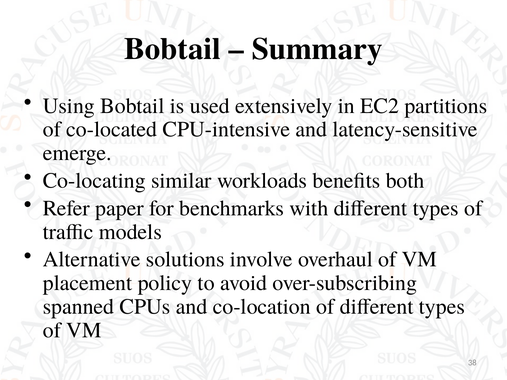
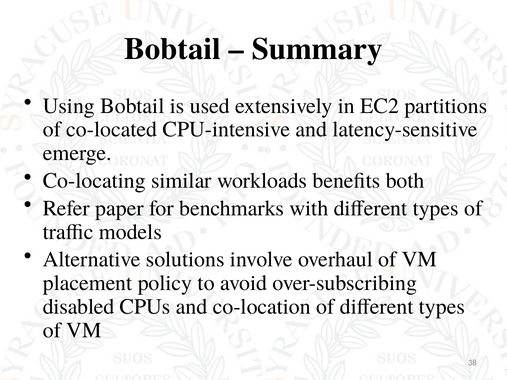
spanned: spanned -> disabled (79, 307)
